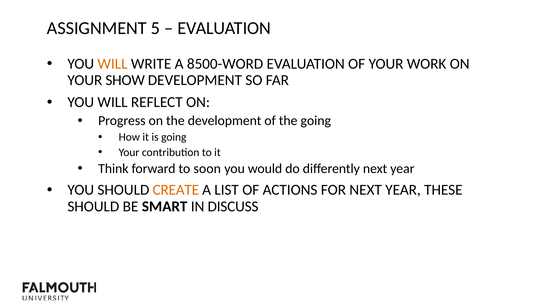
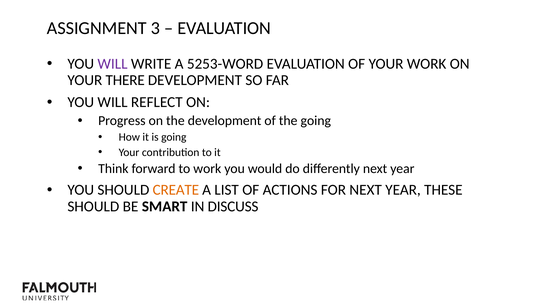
5: 5 -> 3 (156, 28)
WILL colour: orange -> purple (113, 64)
8500-WORD: 8500-WORD -> 5253-WORD (225, 64)
SHOW: SHOW -> THERE (125, 80)
to soon: soon -> work (207, 169)
